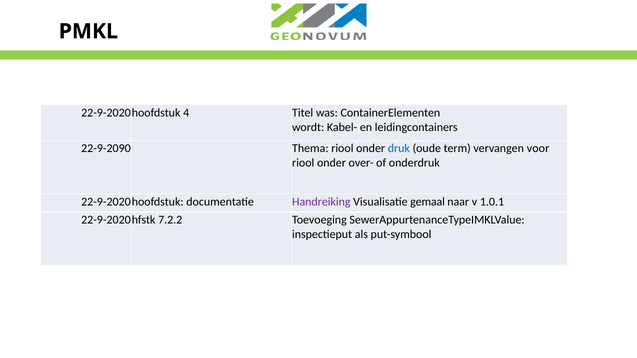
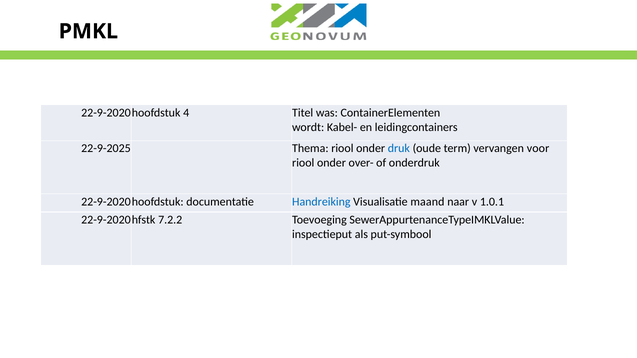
22-9-2090: 22-9-2090 -> 22-9-2025 (106, 149)
Handreiking colour: purple -> blue (321, 202)
gemaal: gemaal -> maand (427, 202)
